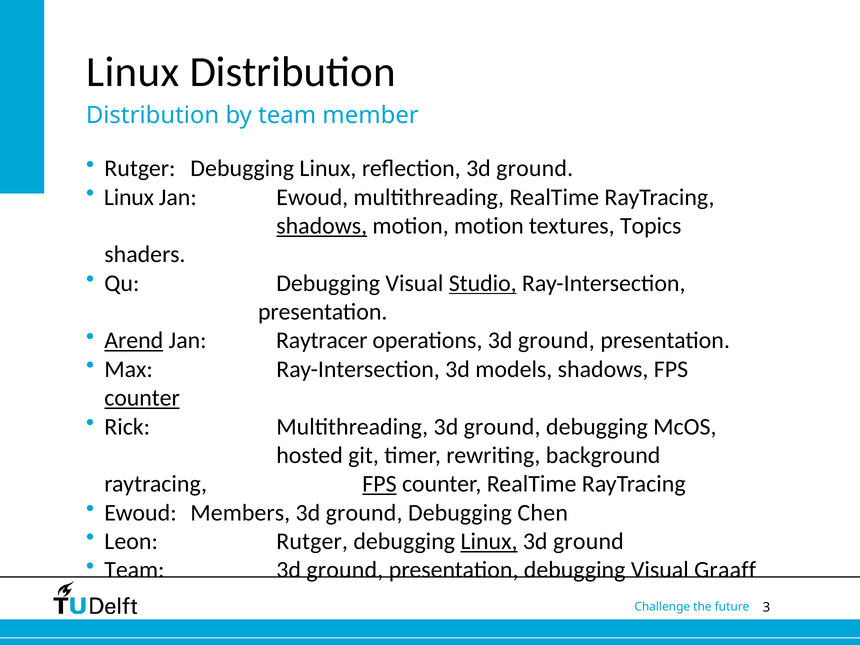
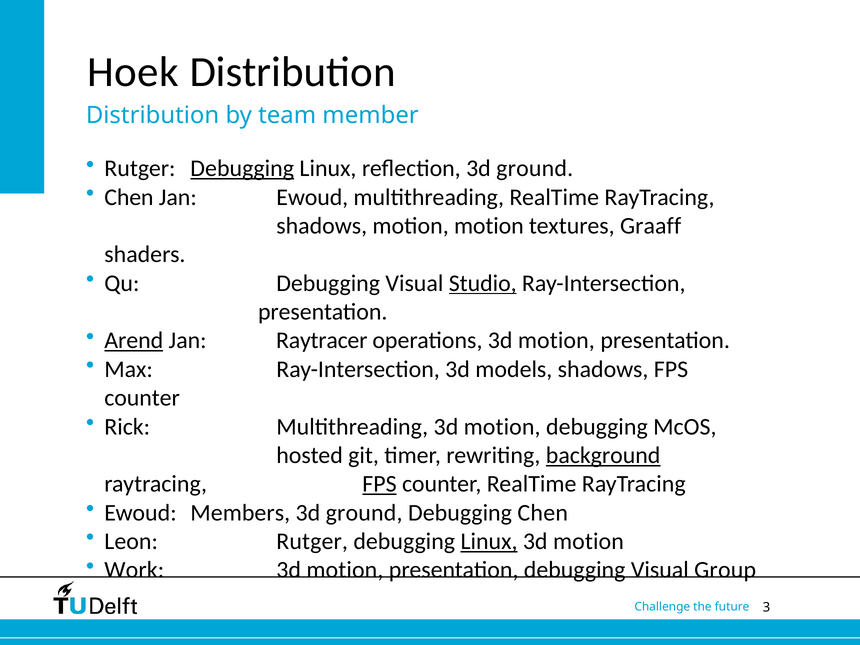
Linux: Linux -> Hoek (133, 72)
Debugging underline: none -> present (242, 169)
Linux: Linux -> Chen (129, 197)
shadows underline: present -> none (322, 226)
Topics: Topics -> Graaff (651, 226)
operations 3d ground: ground -> motion (556, 341)
counter underline: present -> none (142, 398)
Multithreading 3d ground: ground -> motion (502, 427)
background underline: none -> present (603, 455)
ground: ground -> motion (588, 541)
Team: Team -> Work (134, 570)
ground: ground -> motion (345, 570)
Graaff: Graaff -> Group (725, 570)
